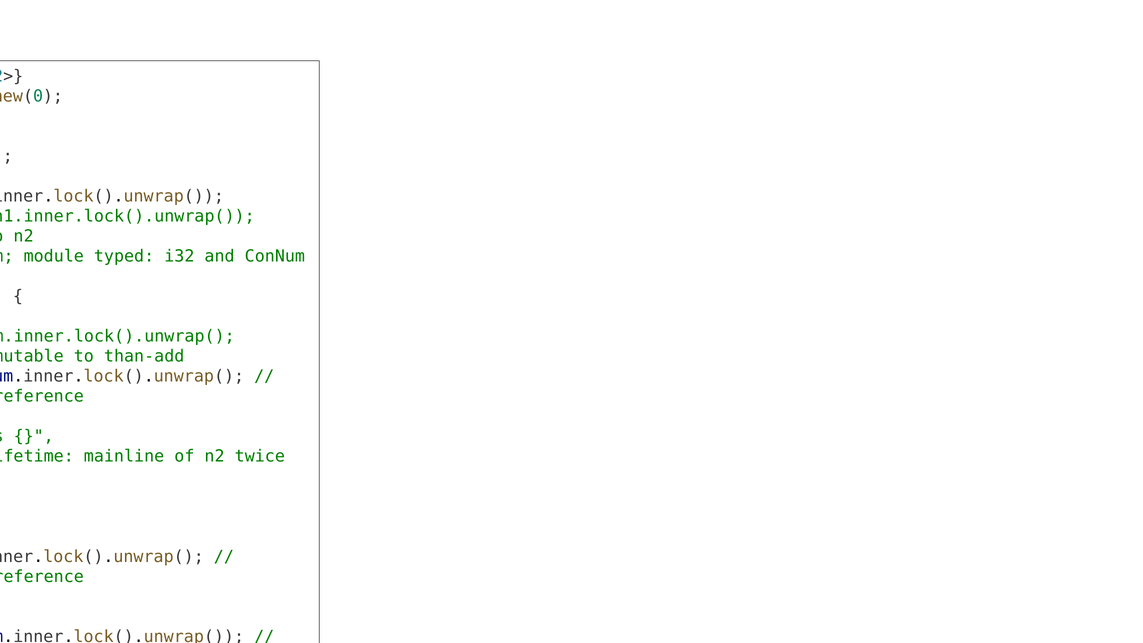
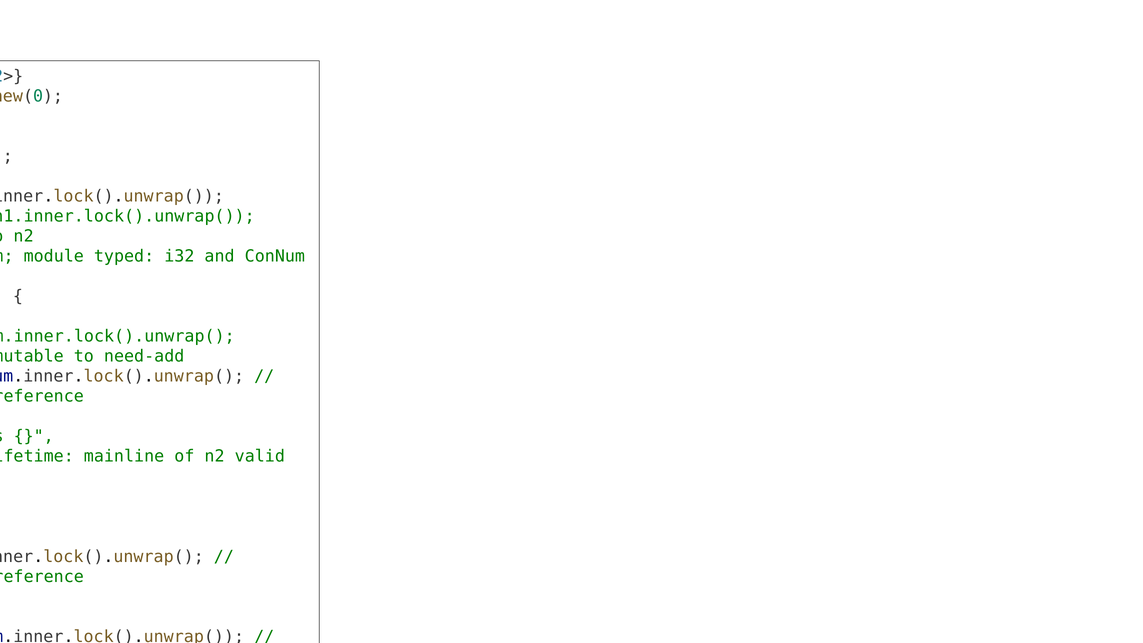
than-add: than-add -> need-add (144, 356)
twice: twice -> valid (260, 456)
